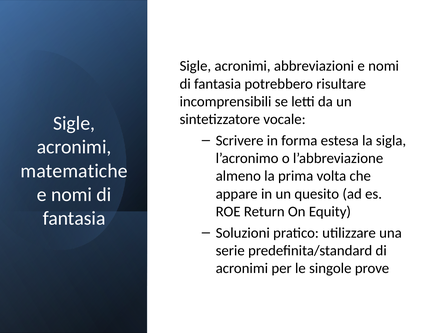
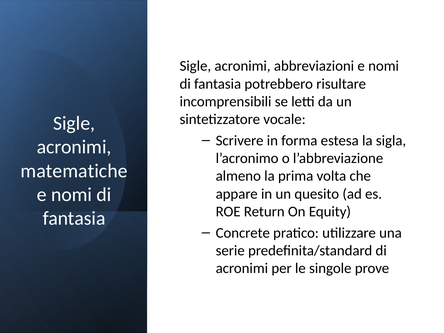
Soluzioni: Soluzioni -> Concrete (243, 233)
